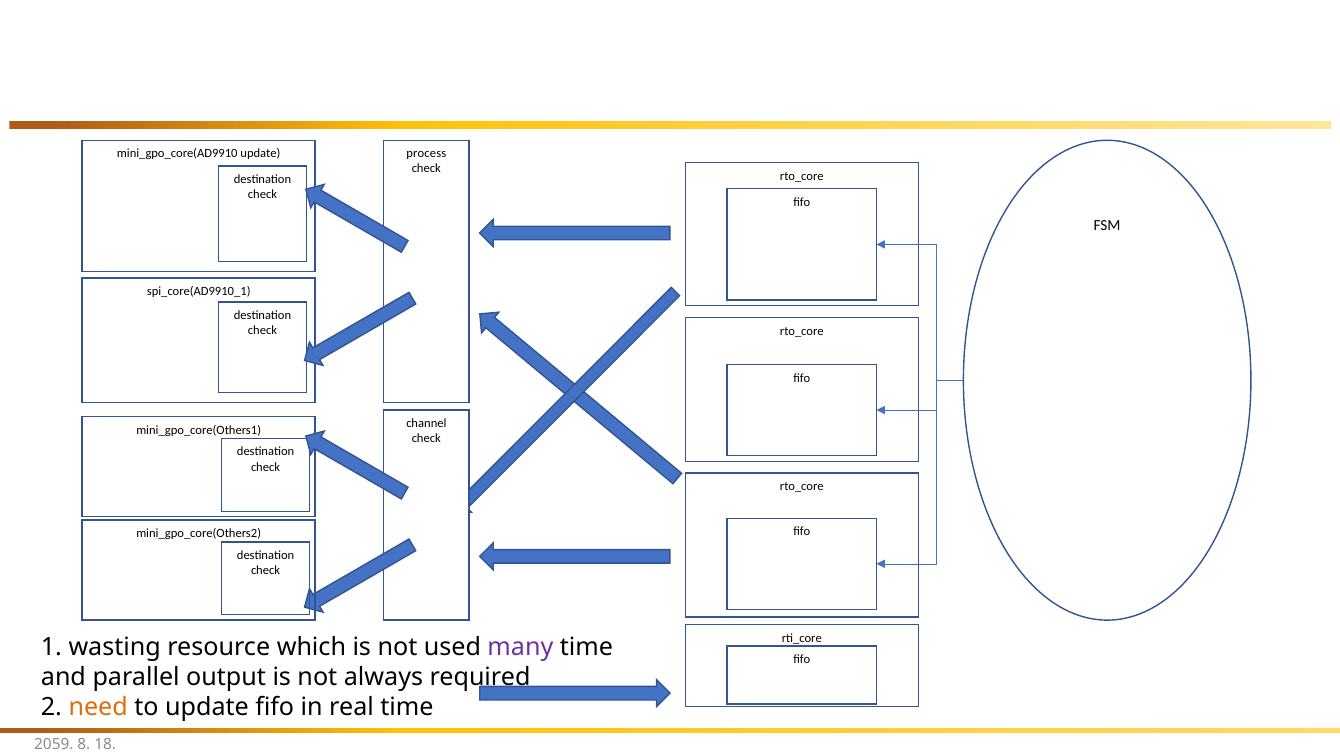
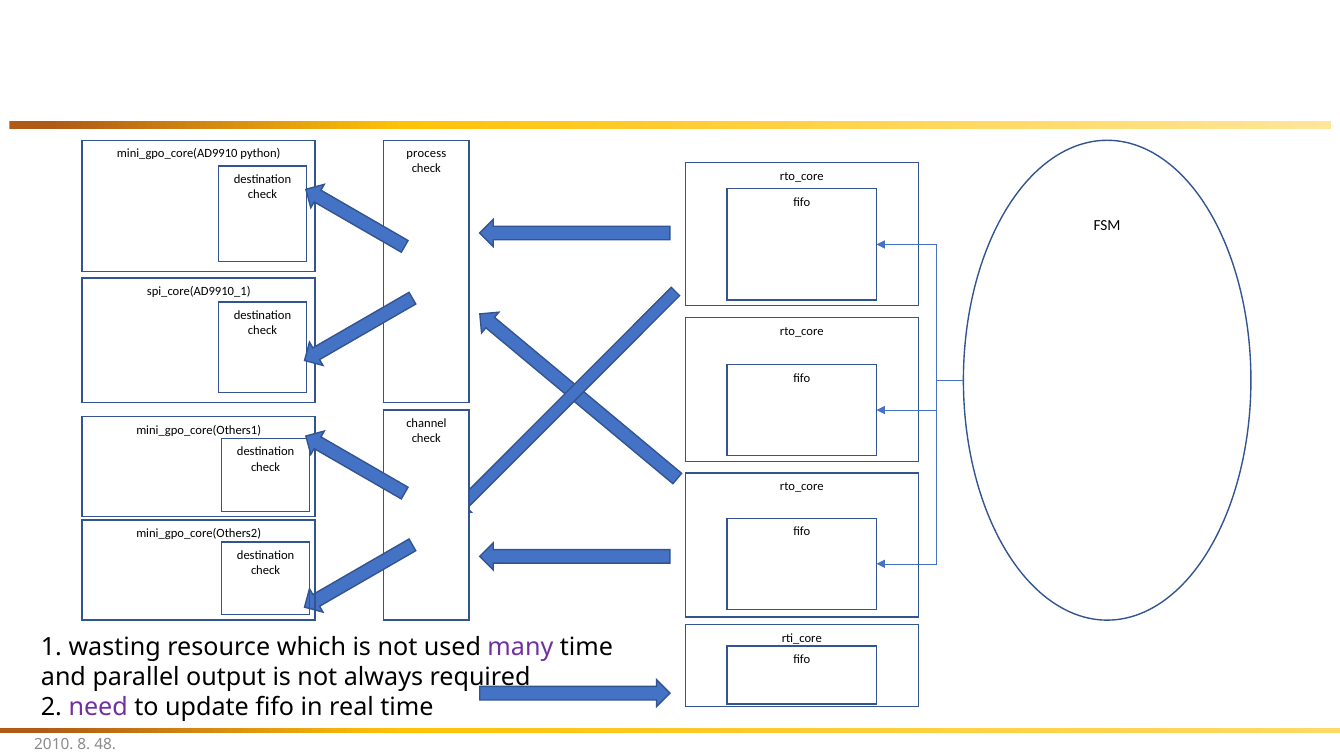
mini_gpo_core(AD9910 update: update -> python (260, 154)
need colour: orange -> purple (98, 707)
2059: 2059 -> 2010 (54, 744)
18: 18 -> 48 (105, 744)
